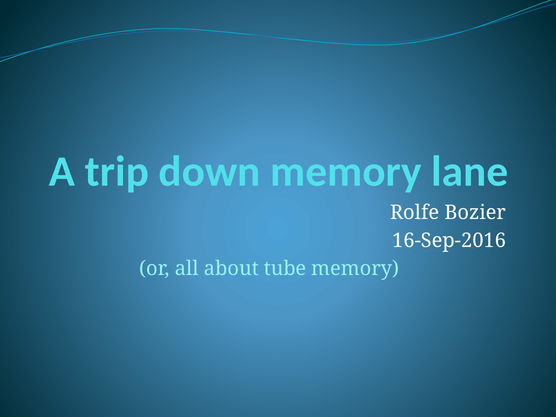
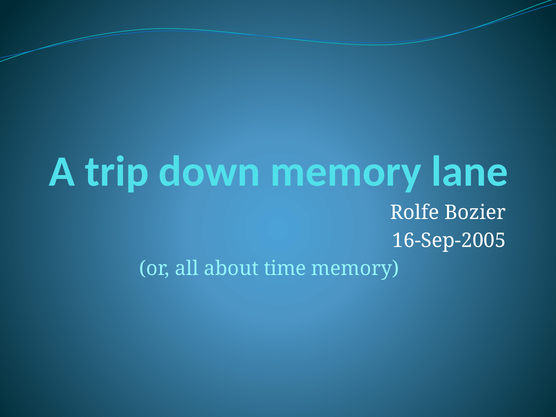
16-Sep-2016: 16-Sep-2016 -> 16-Sep-2005 (449, 241)
tube: tube -> time (285, 269)
